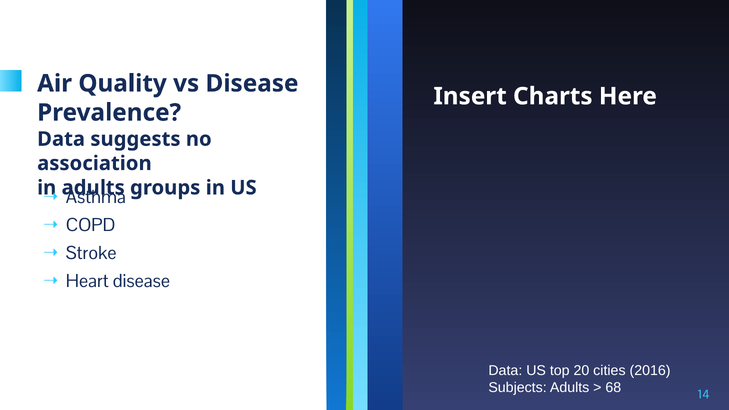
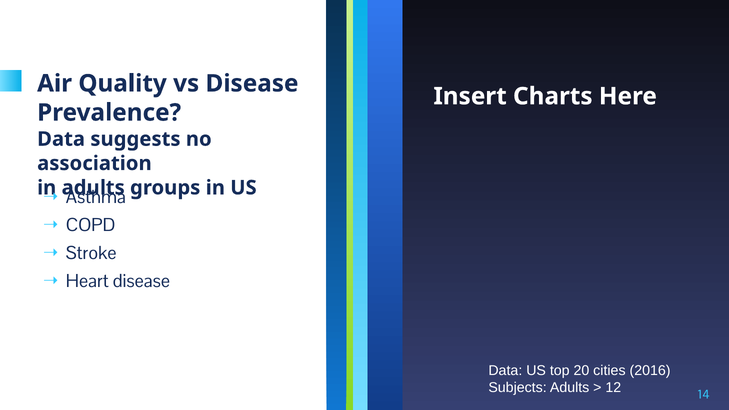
68: 68 -> 12 (613, 388)
